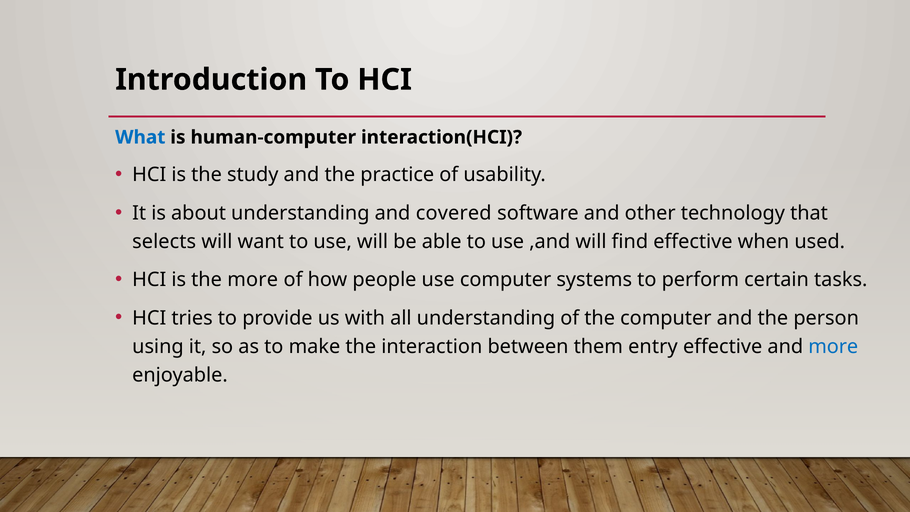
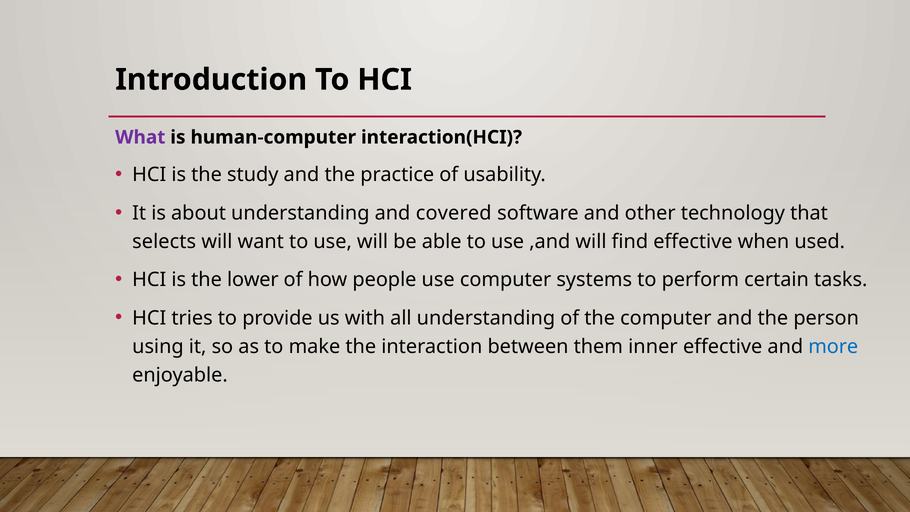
What colour: blue -> purple (140, 137)
the more: more -> lower (253, 280)
entry: entry -> inner (653, 347)
